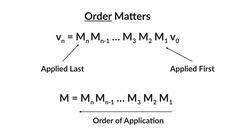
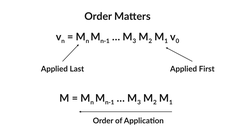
Order underline: present -> none (98, 17)
